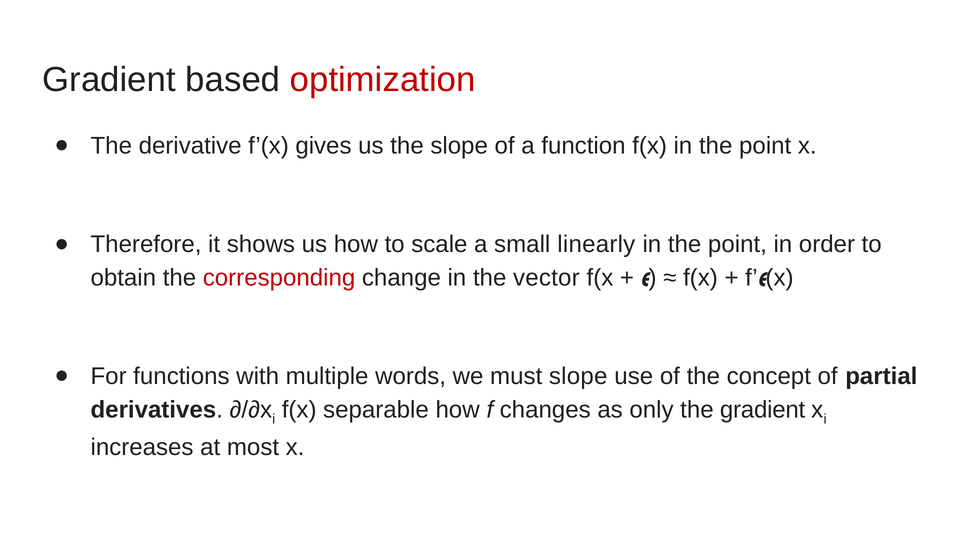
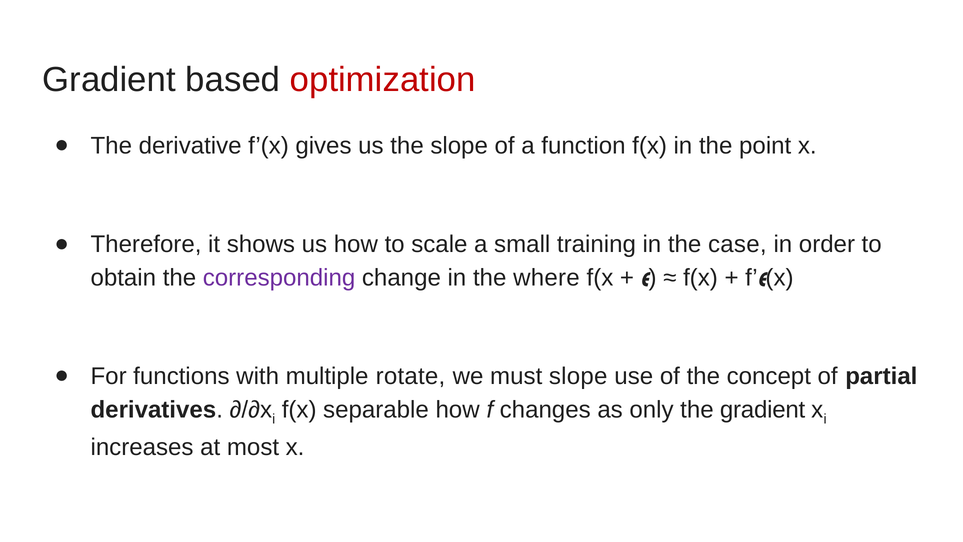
linearly: linearly -> training (596, 244)
point: point -> case (737, 244)
corresponding colour: red -> purple (279, 277)
vector: vector -> where (546, 277)
words: words -> rotate (410, 376)
